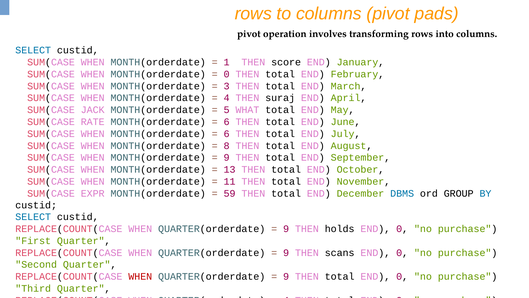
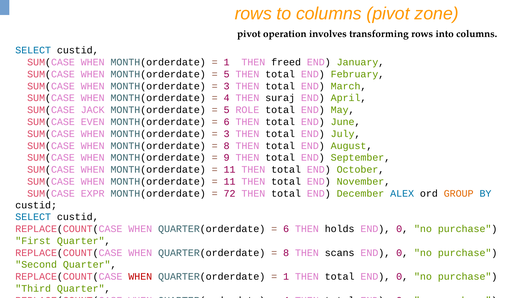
pads: pads -> zone (437, 14)
score: score -> freed (286, 62)
0: 0 -> 5 (227, 74)
WHAT: WHAT -> ROLE (247, 110)
RATE: RATE -> EVEN (93, 122)
6: 6 -> 3 (227, 134)
13: 13 -> 11 (230, 169)
59: 59 -> 72 (230, 193)
DBMS: DBMS -> ALEX (402, 193)
GROUP colour: black -> orange (459, 193)
9: 9 -> 6 (286, 229)
9: 9 -> 8 (286, 252)
9: 9 -> 1 (286, 276)
